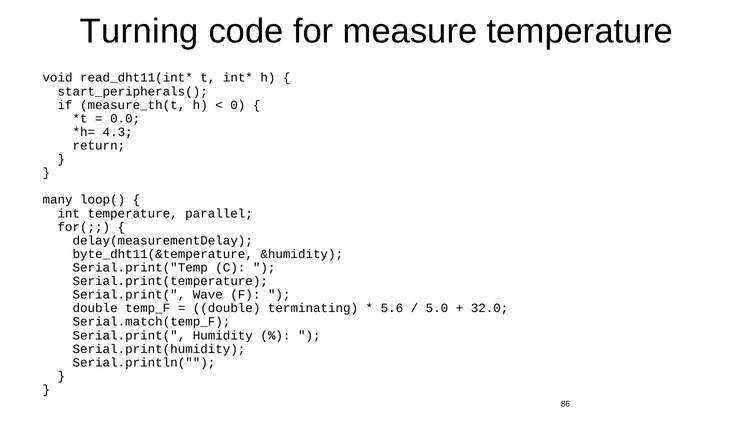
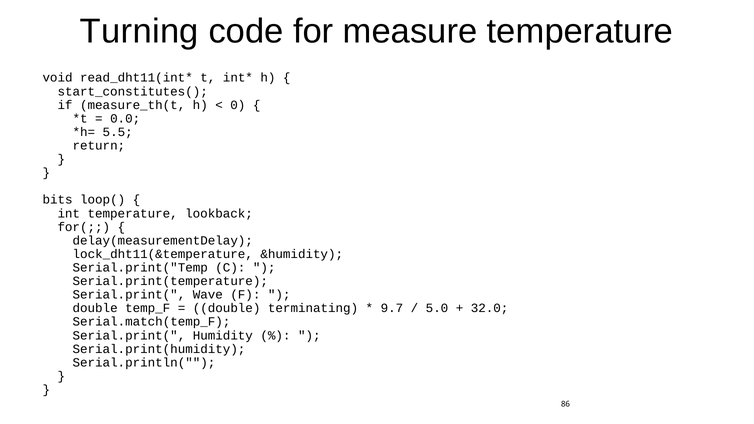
start_peripherals(: start_peripherals( -> start_constitutes( (133, 91)
4.3: 4.3 -> 5.5 (118, 132)
many: many -> bits (58, 200)
parallel: parallel -> lookback (219, 213)
byte_dht11(&temperature: byte_dht11(&temperature -> lock_dht11(&temperature (163, 254)
5.6: 5.6 -> 9.7 (392, 308)
